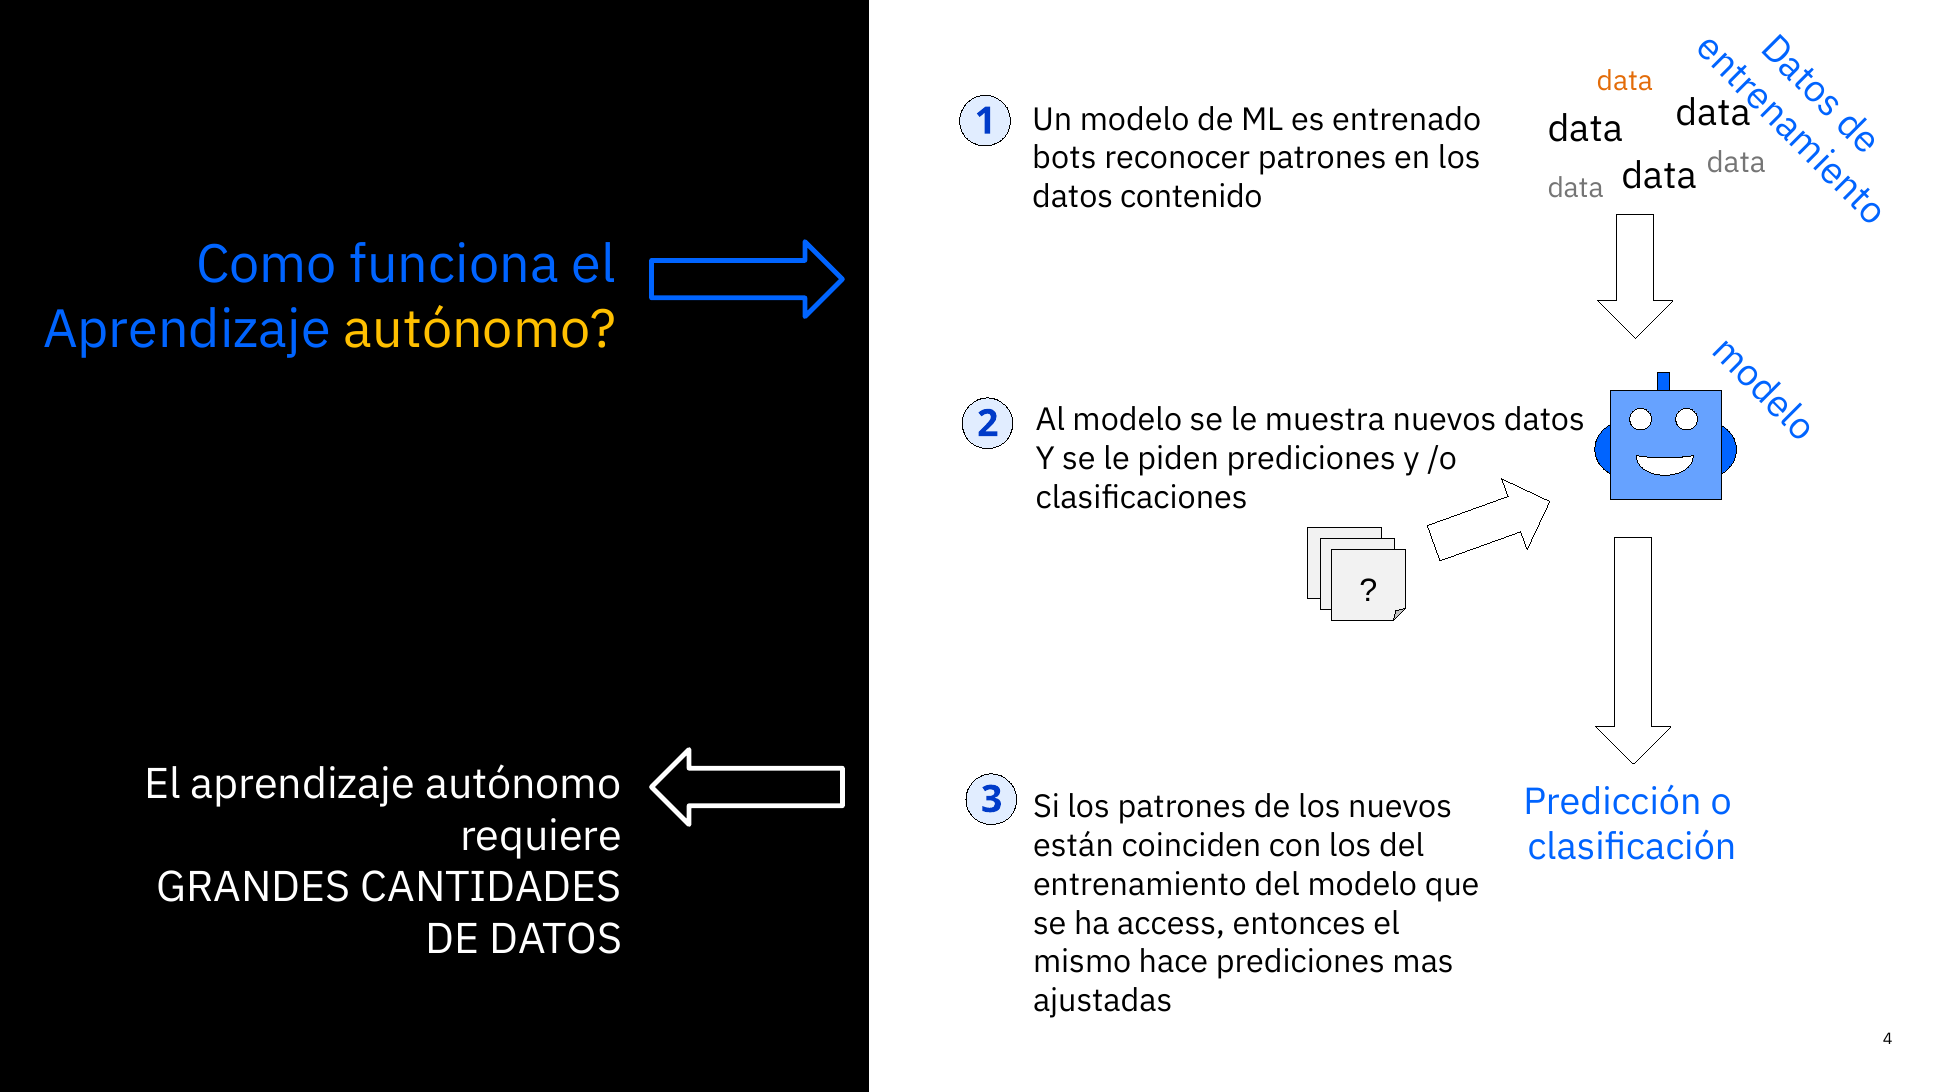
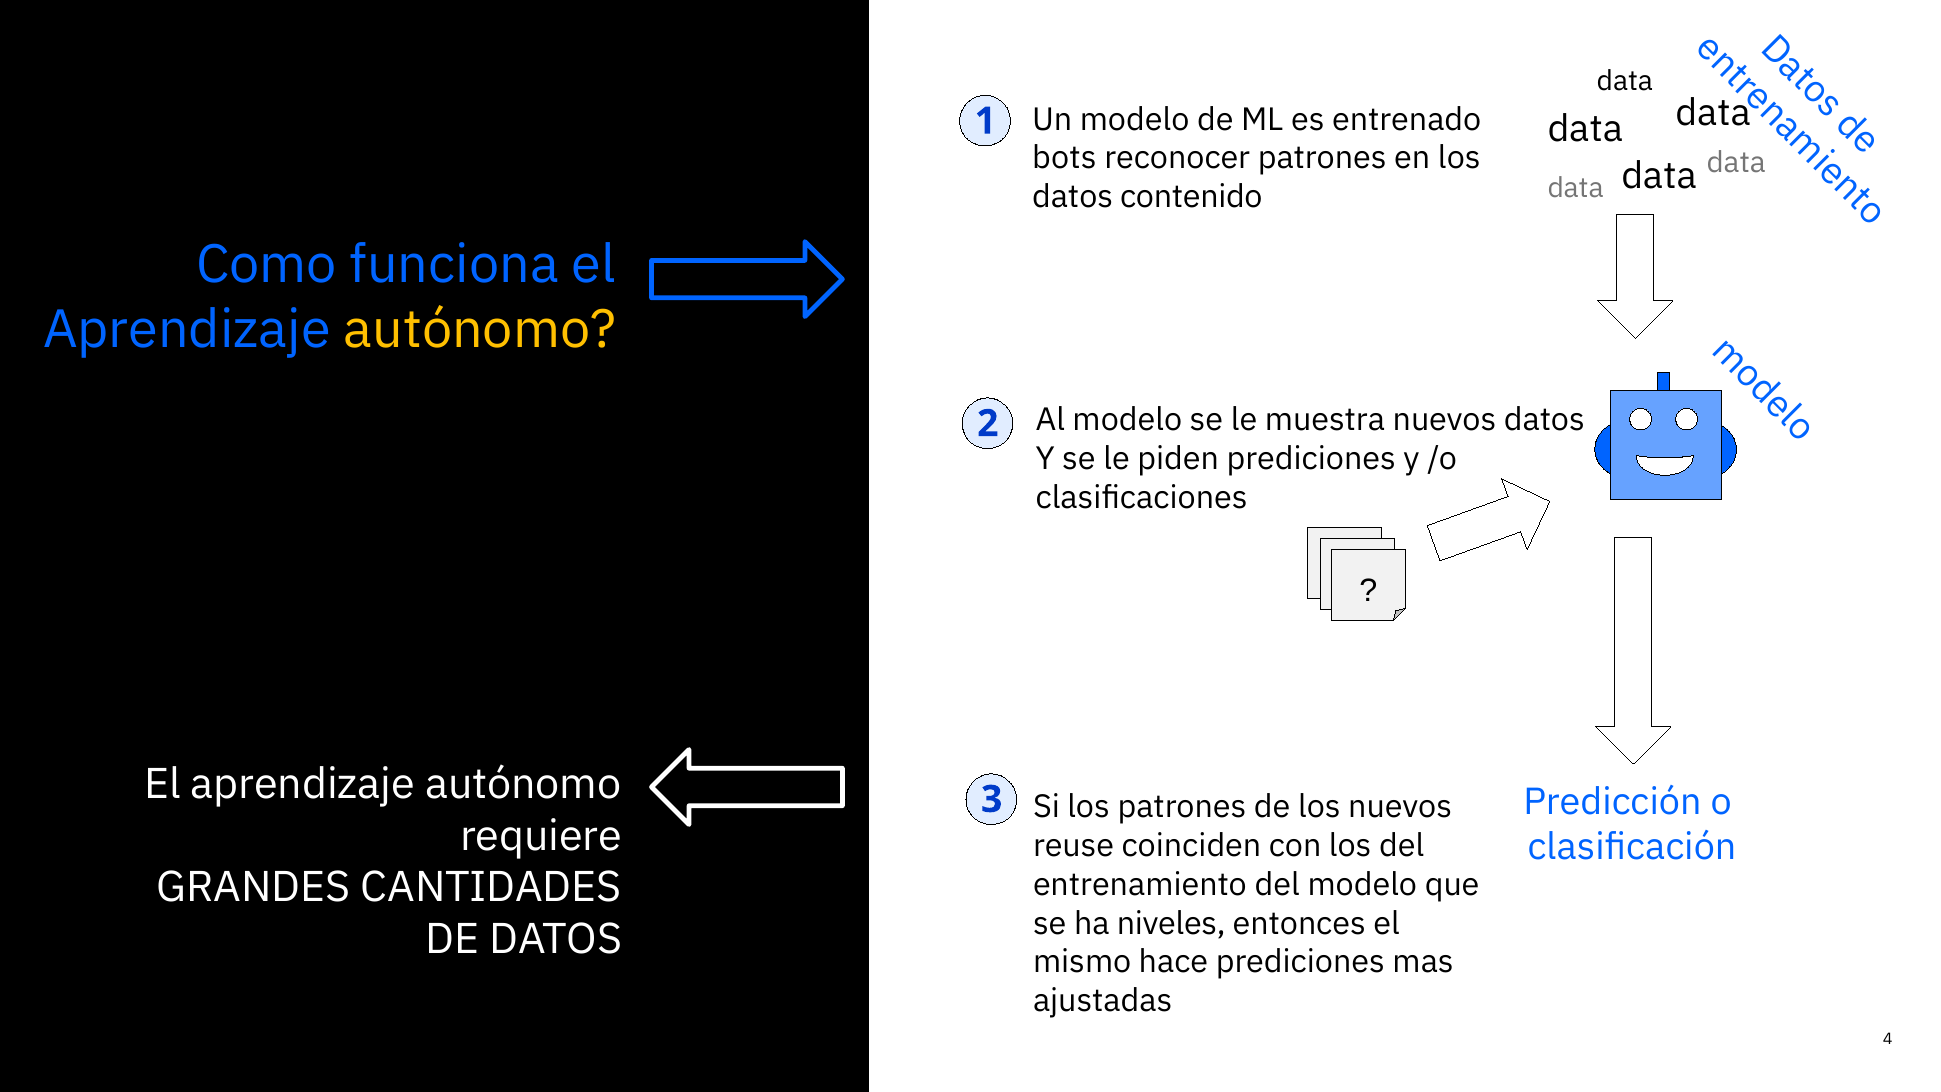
data colour: orange -> black (1625, 81)
están: están -> reuse (1074, 846)
access: access -> niveles (1171, 923)
